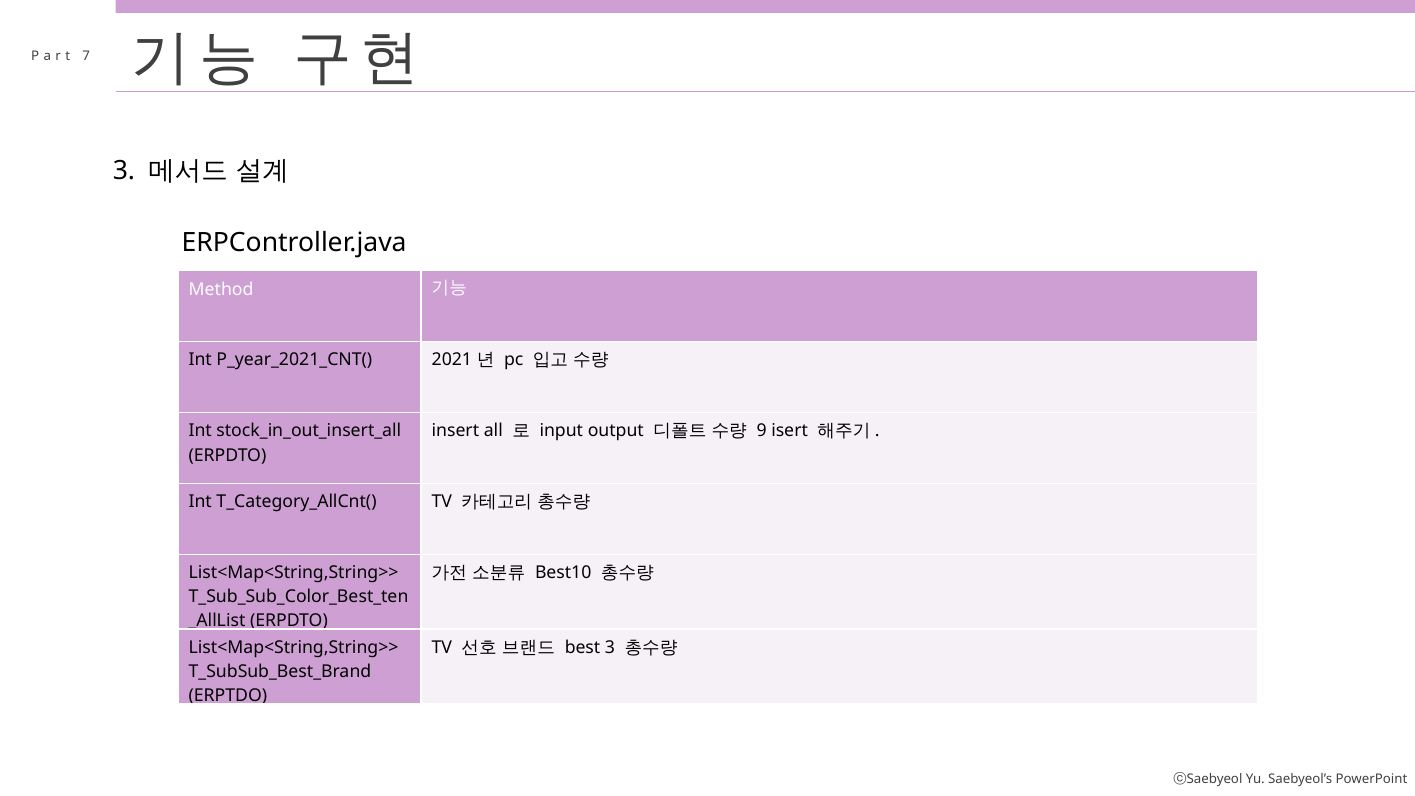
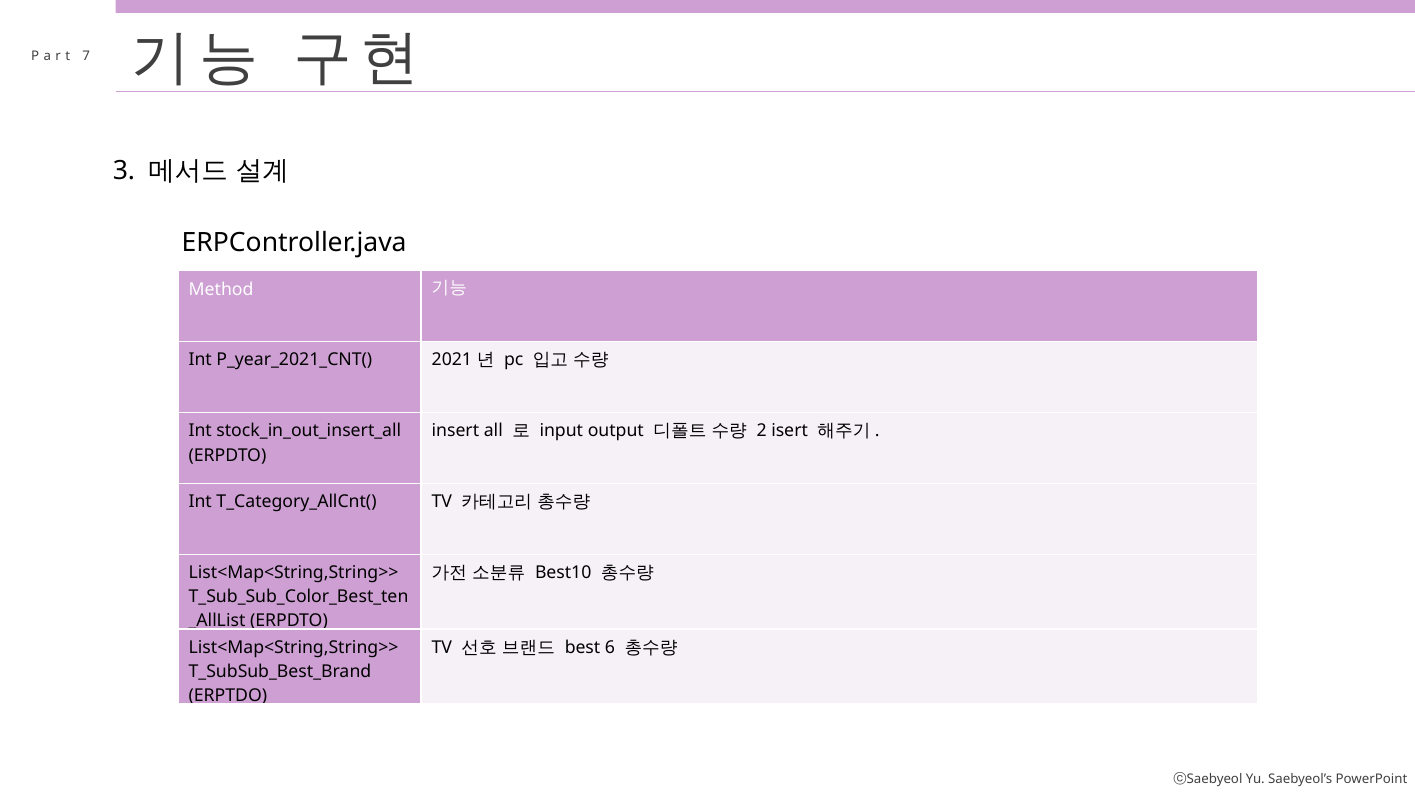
9: 9 -> 2 (762, 431)
best 3: 3 -> 6 (610, 647)
